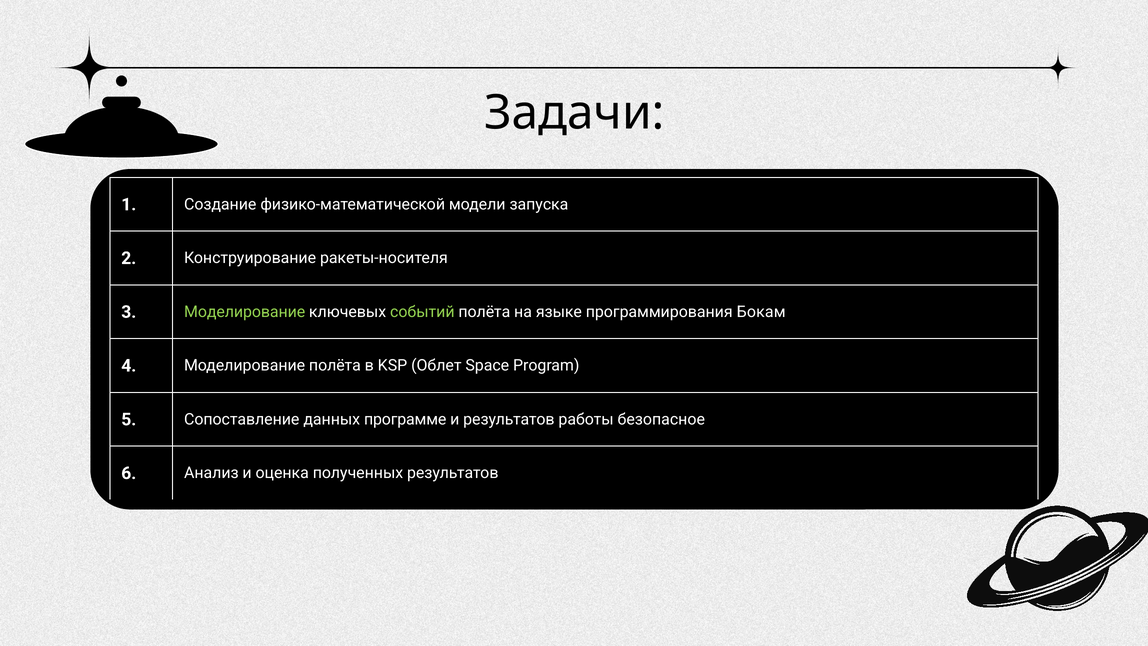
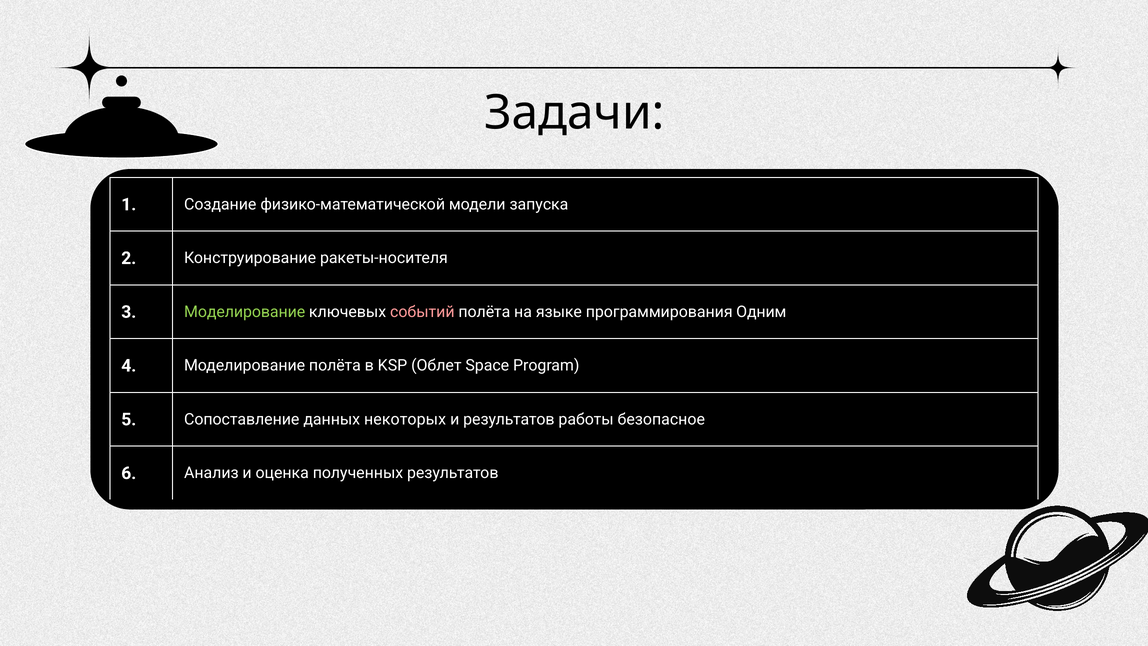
событий colour: light green -> pink (422, 312)
Бокам: Бокам -> Одним (761, 312)
программе: программе -> некоторых (405, 419)
